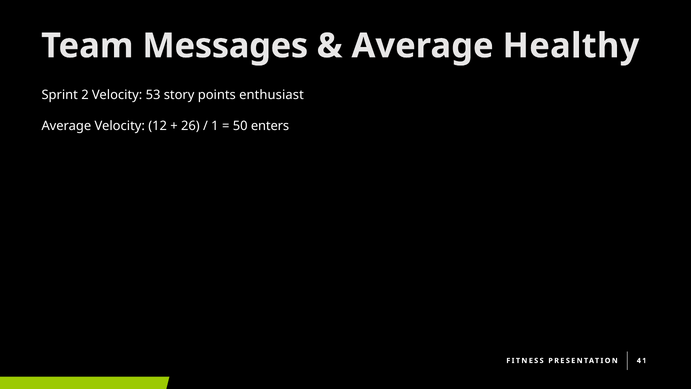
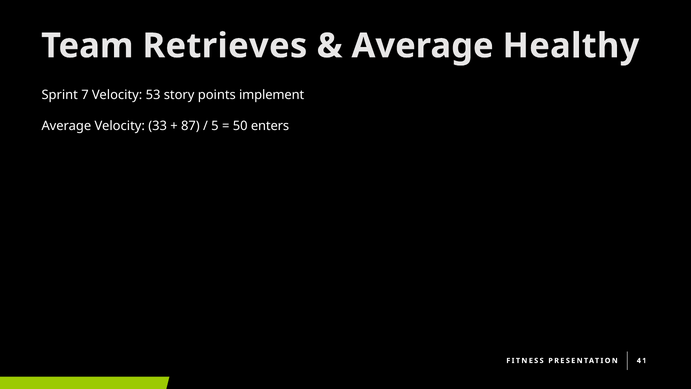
Messages: Messages -> Retrieves (225, 46)
2: 2 -> 7 (85, 95)
enthusiast: enthusiast -> implement (272, 95)
12: 12 -> 33 (158, 126)
26: 26 -> 87 (190, 126)
1: 1 -> 5 (215, 126)
